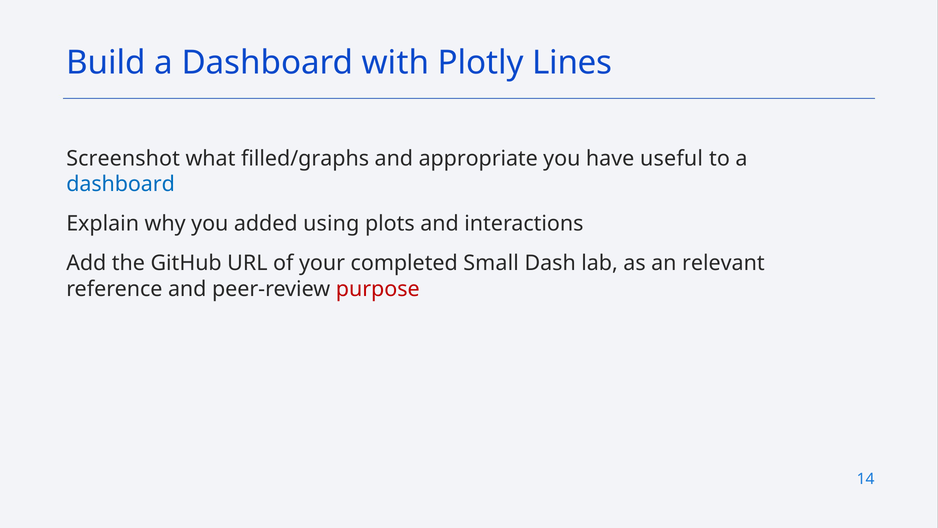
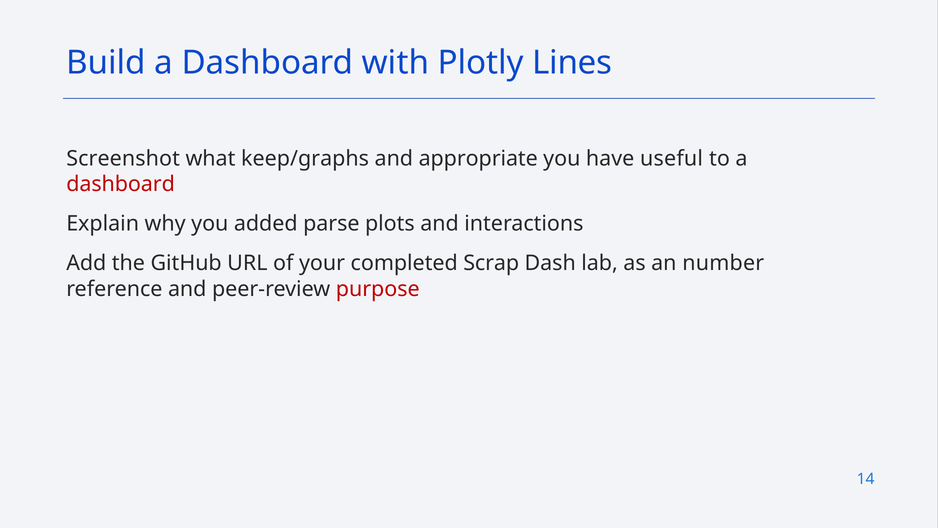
filled/graphs: filled/graphs -> keep/graphs (305, 158)
dashboard colour: blue -> red (121, 184)
using: using -> parse (331, 224)
Small: Small -> Scrap (491, 263)
relevant: relevant -> number (723, 263)
